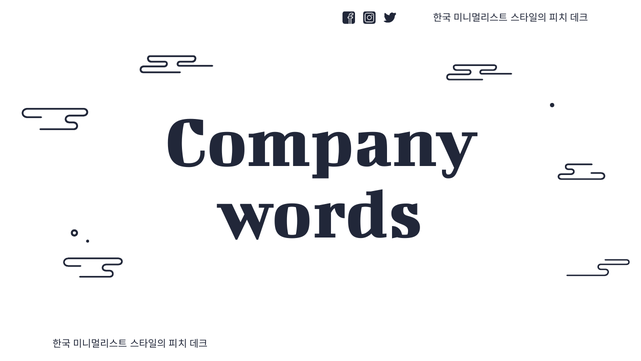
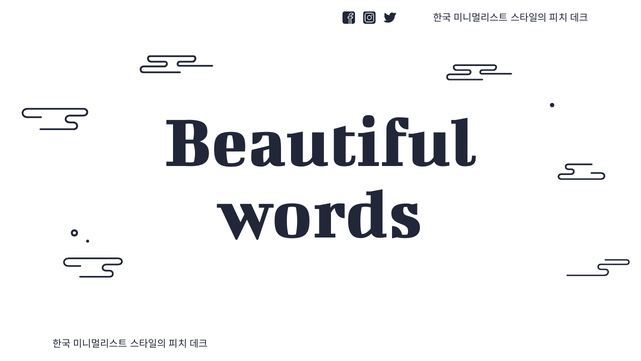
Company: Company -> Beautiful (321, 141)
